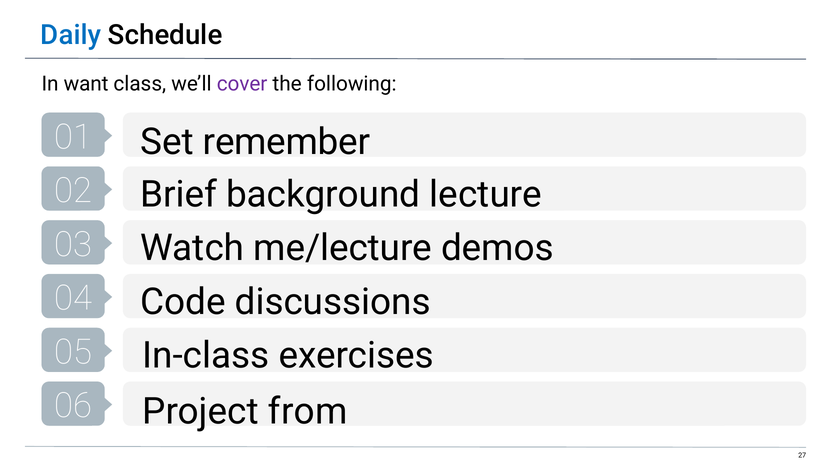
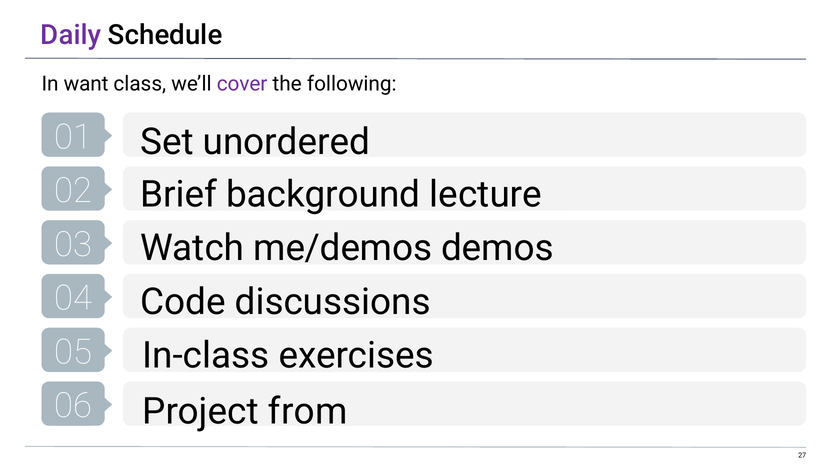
Daily colour: blue -> purple (71, 35)
remember: remember -> unordered (286, 142)
me/lecture: me/lecture -> me/demos (343, 248)
